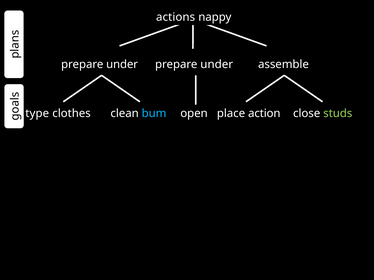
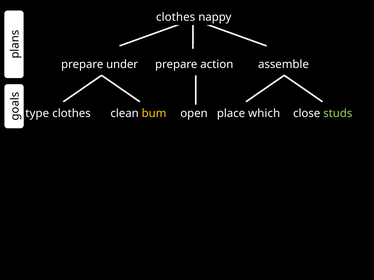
actions: actions -> clothes (176, 17)
under: under -> action (217, 64)
bum colour: light blue -> yellow (154, 114)
action: action -> which (264, 114)
